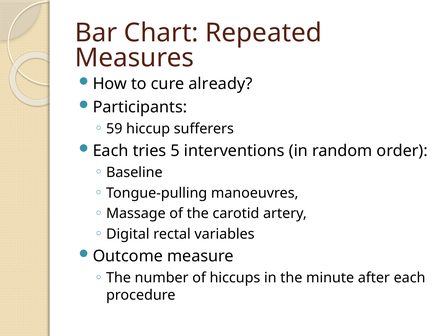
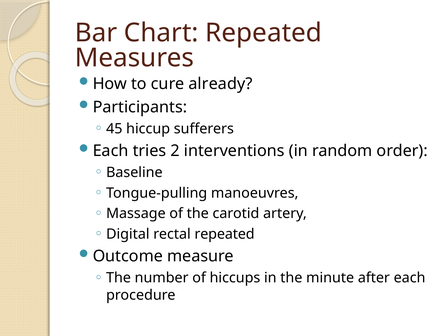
59: 59 -> 45 (114, 129)
5: 5 -> 2 (175, 151)
rectal variables: variables -> repeated (225, 234)
